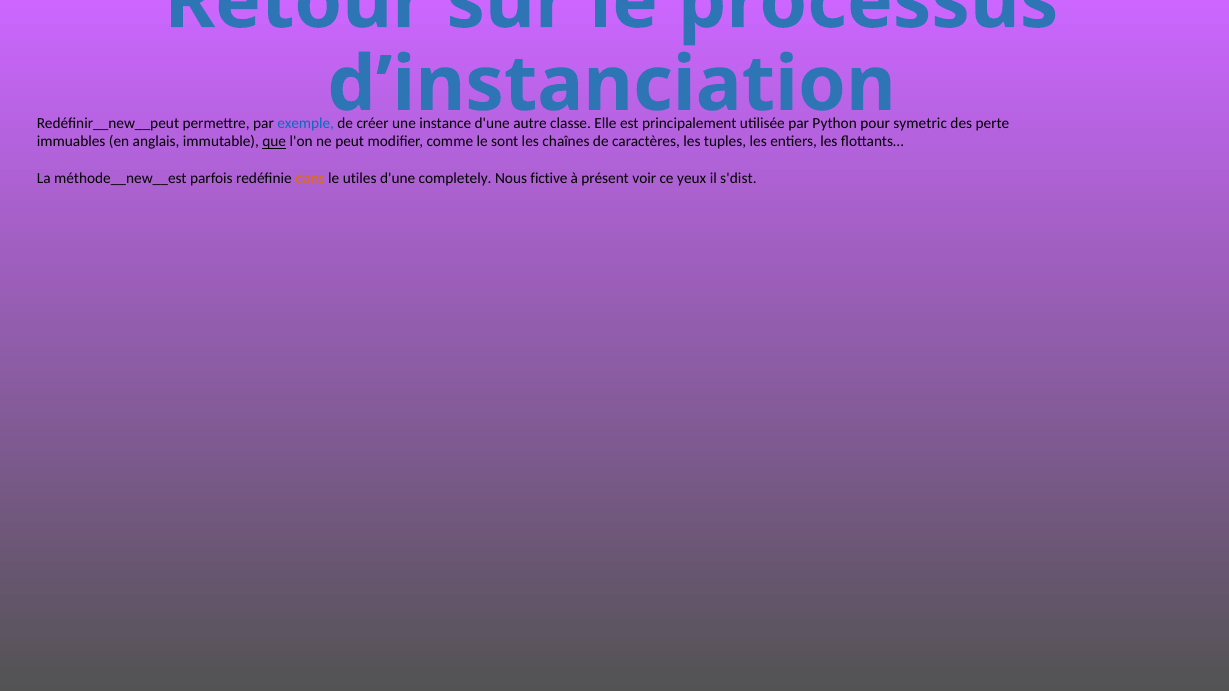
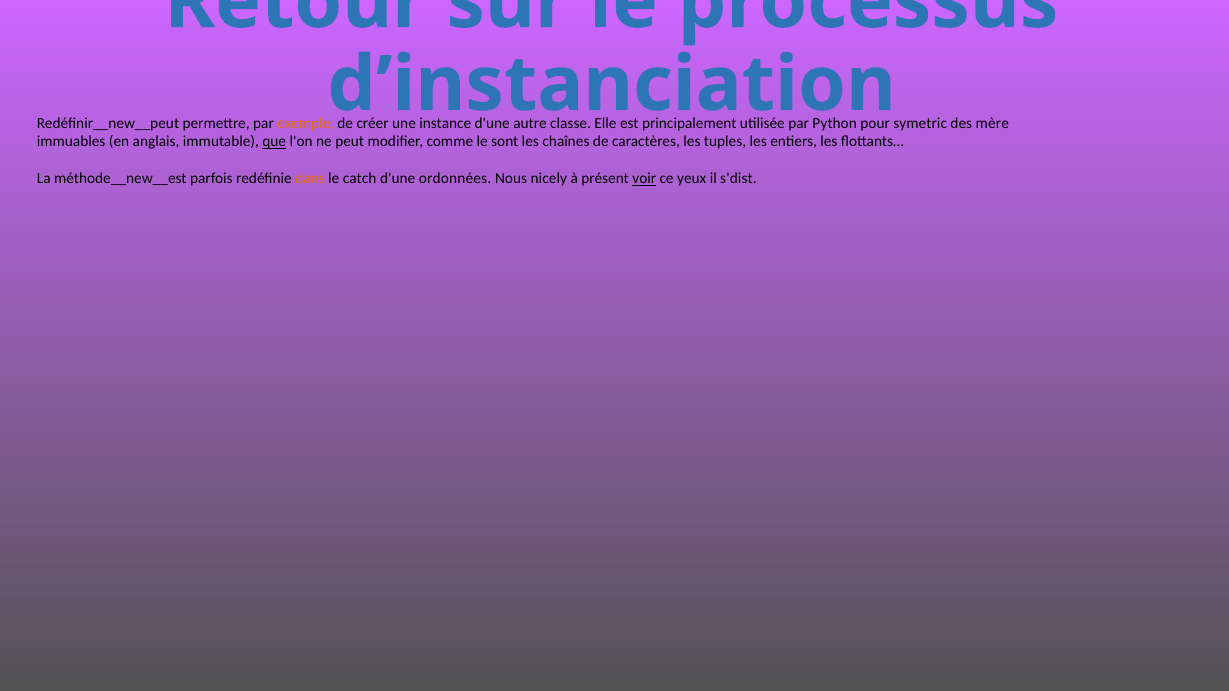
exemple colour: blue -> orange (306, 123)
perte: perte -> mère (992, 123)
utiles: utiles -> catch (360, 179)
completely: completely -> ordonnées (455, 179)
fictive: fictive -> nicely (549, 179)
voir underline: none -> present (644, 179)
